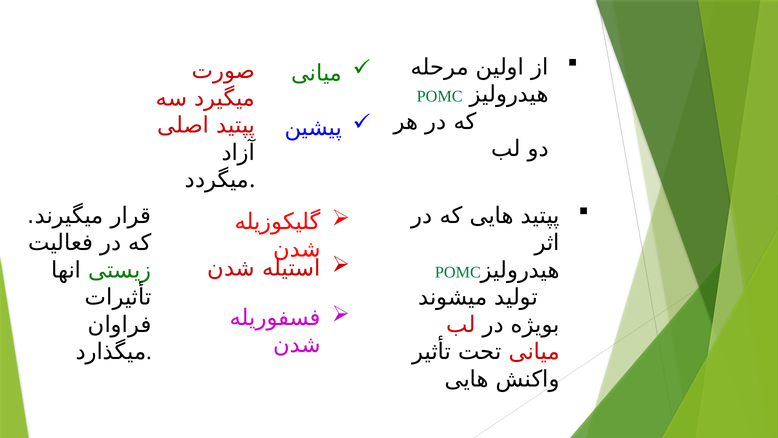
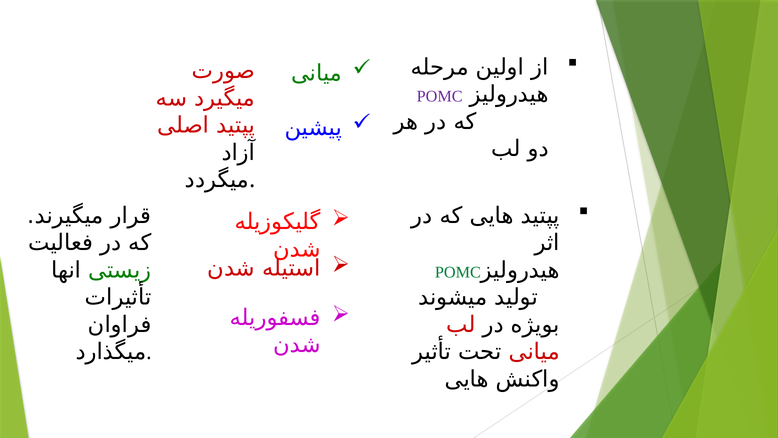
POMC colour: green -> purple (440, 96)
